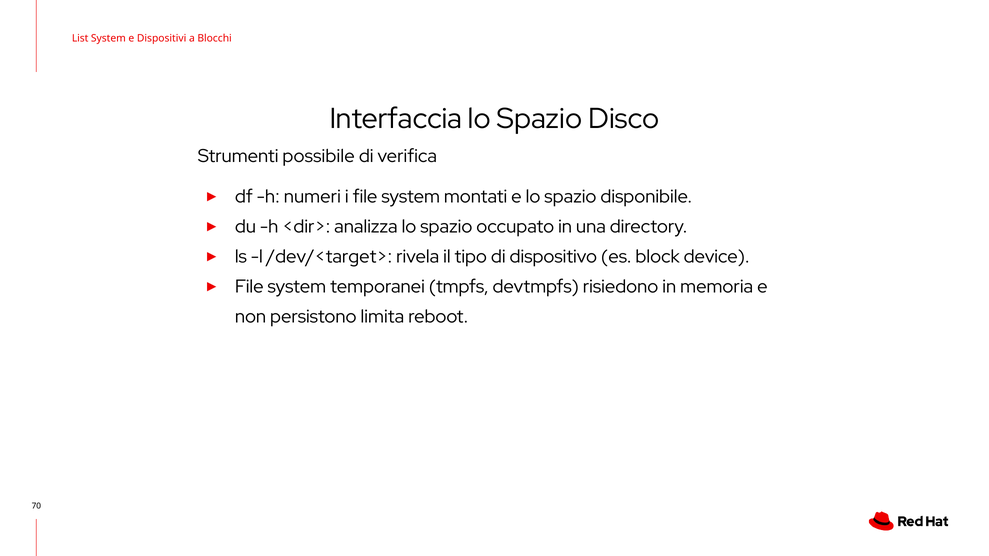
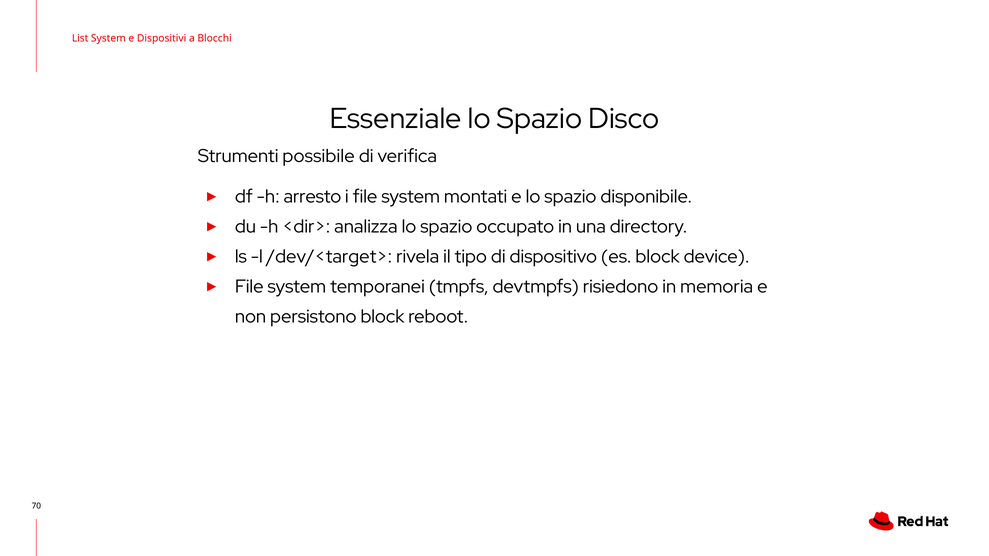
Interfaccia: Interfaccia -> Essenziale (396, 119)
numeri: numeri -> arresto (312, 197)
persistono limita: limita -> block (382, 317)
